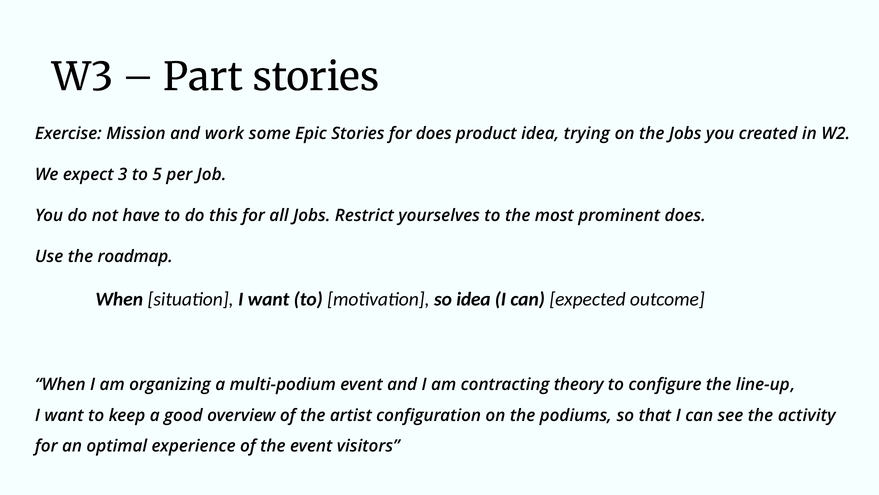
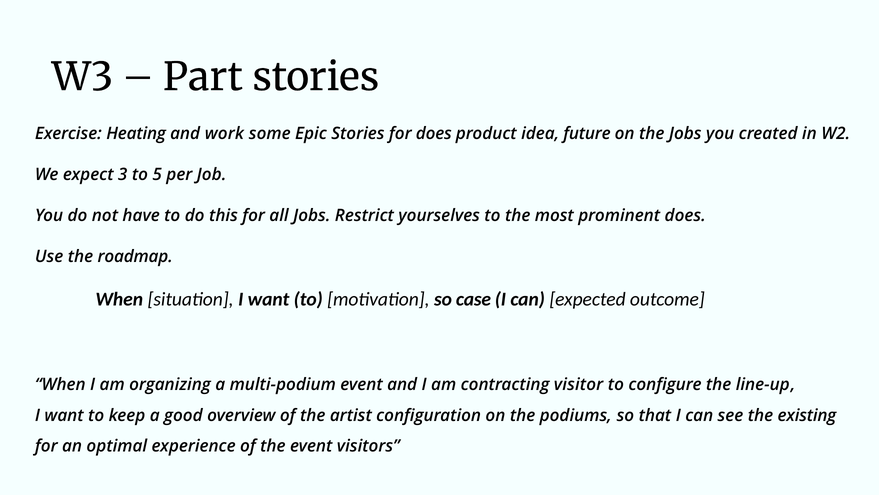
Mission: Mission -> Heating (136, 133)
trying: trying -> future (587, 133)
so idea: idea -> case (473, 299)
theory: theory -> visitor (579, 385)
activity: activity -> existing (807, 415)
